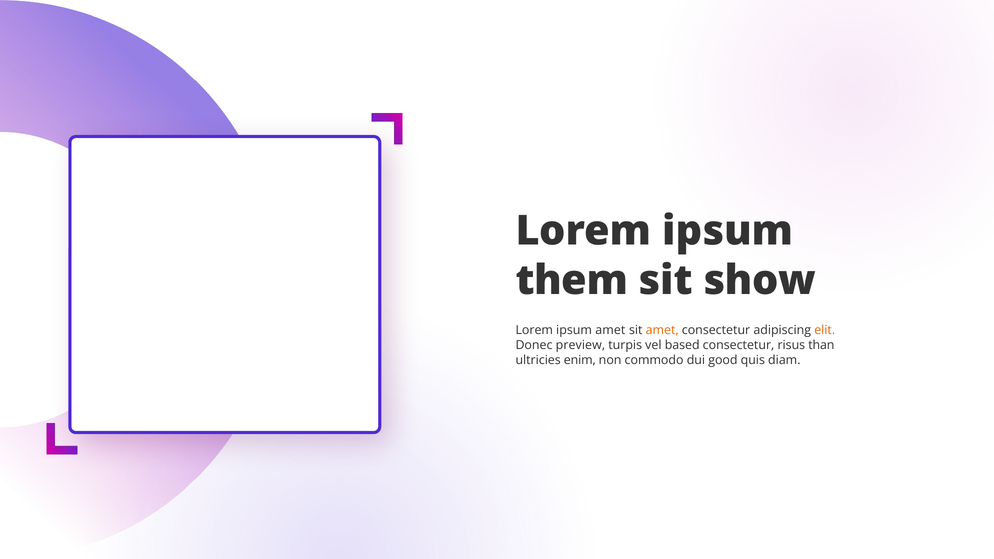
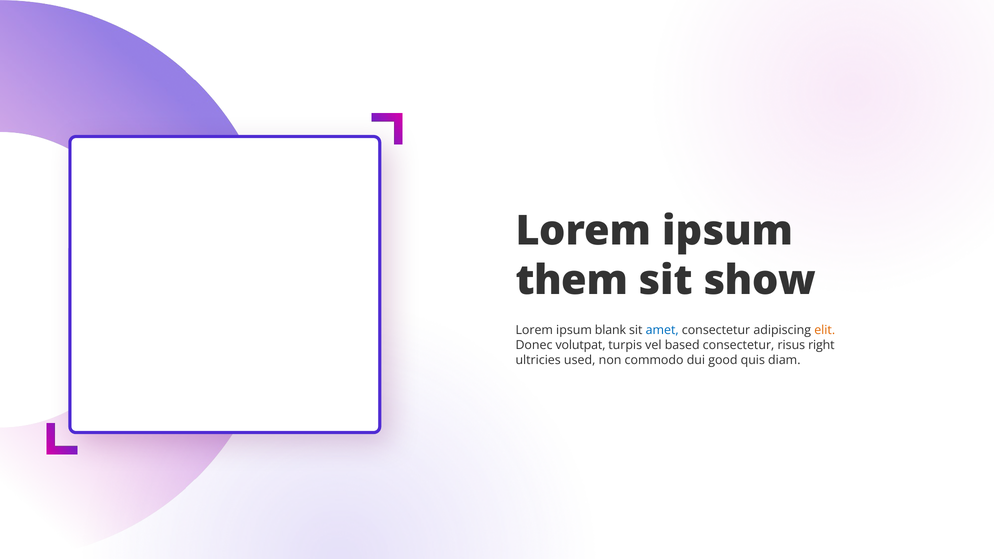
ipsum amet: amet -> blank (610, 330)
amet colour: orange -> blue (662, 330)
preview: preview -> volutpat (581, 345)
than: than -> right (821, 345)
enim: enim -> used (580, 360)
